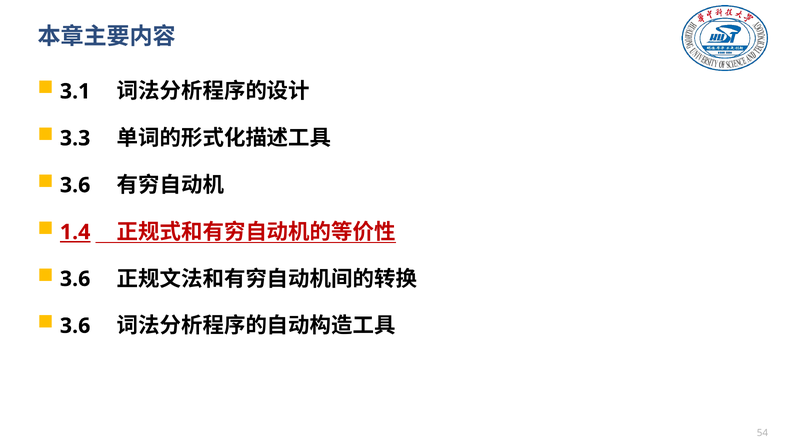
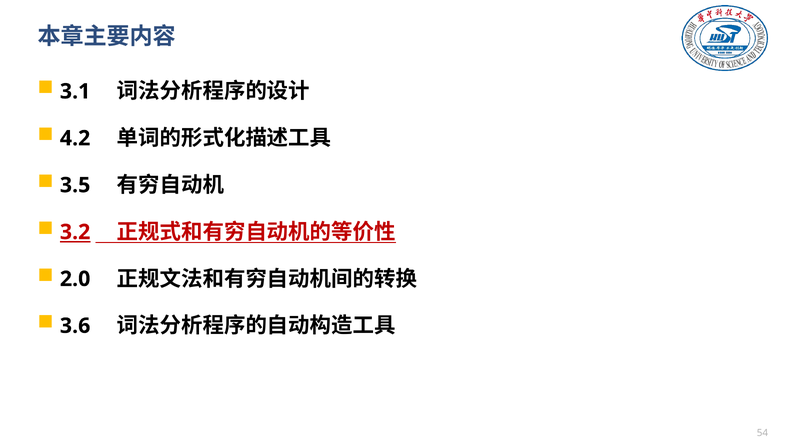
3.3: 3.3 -> 4.2 (75, 138)
3.6: 3.6 -> 3.5 (75, 185)
1.4: 1.4 -> 3.2 (75, 232)
3.6: 3.6 -> 2.0 (75, 279)
